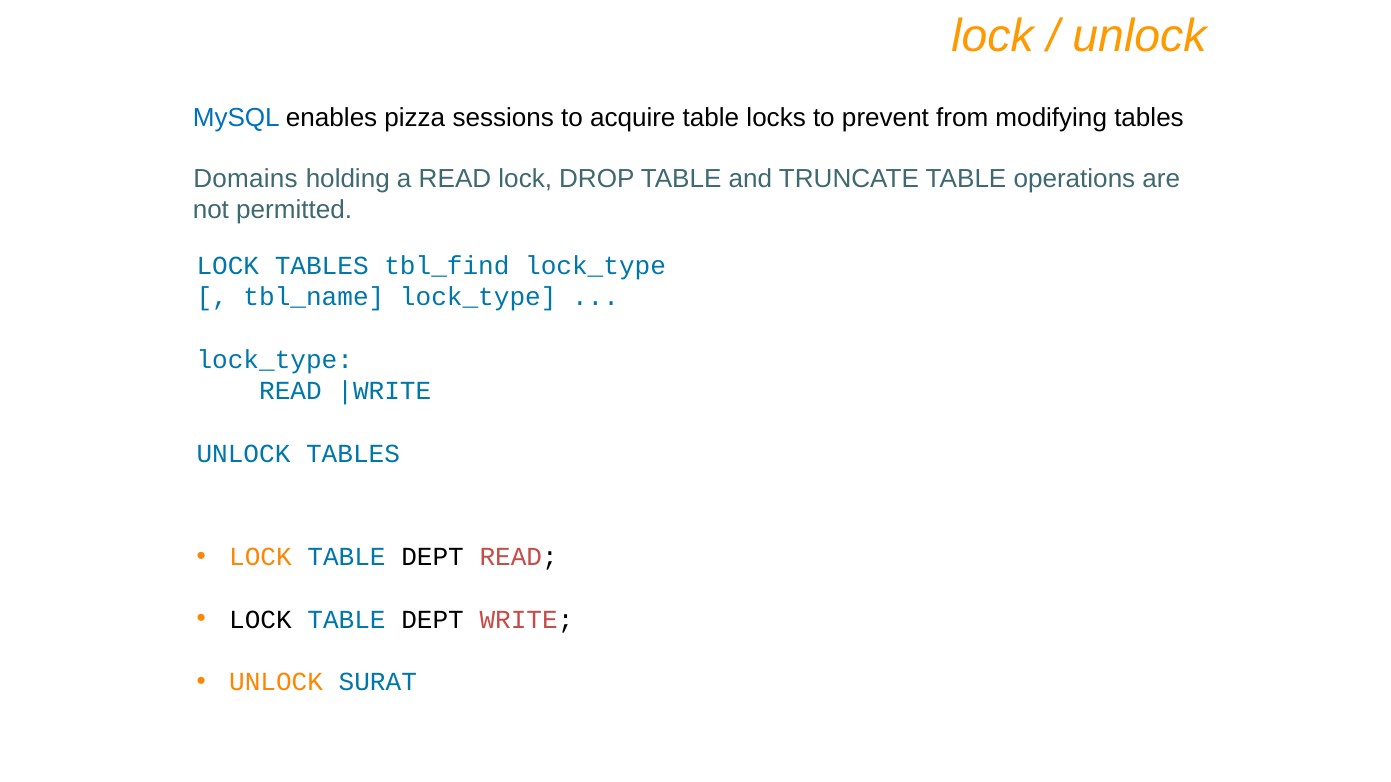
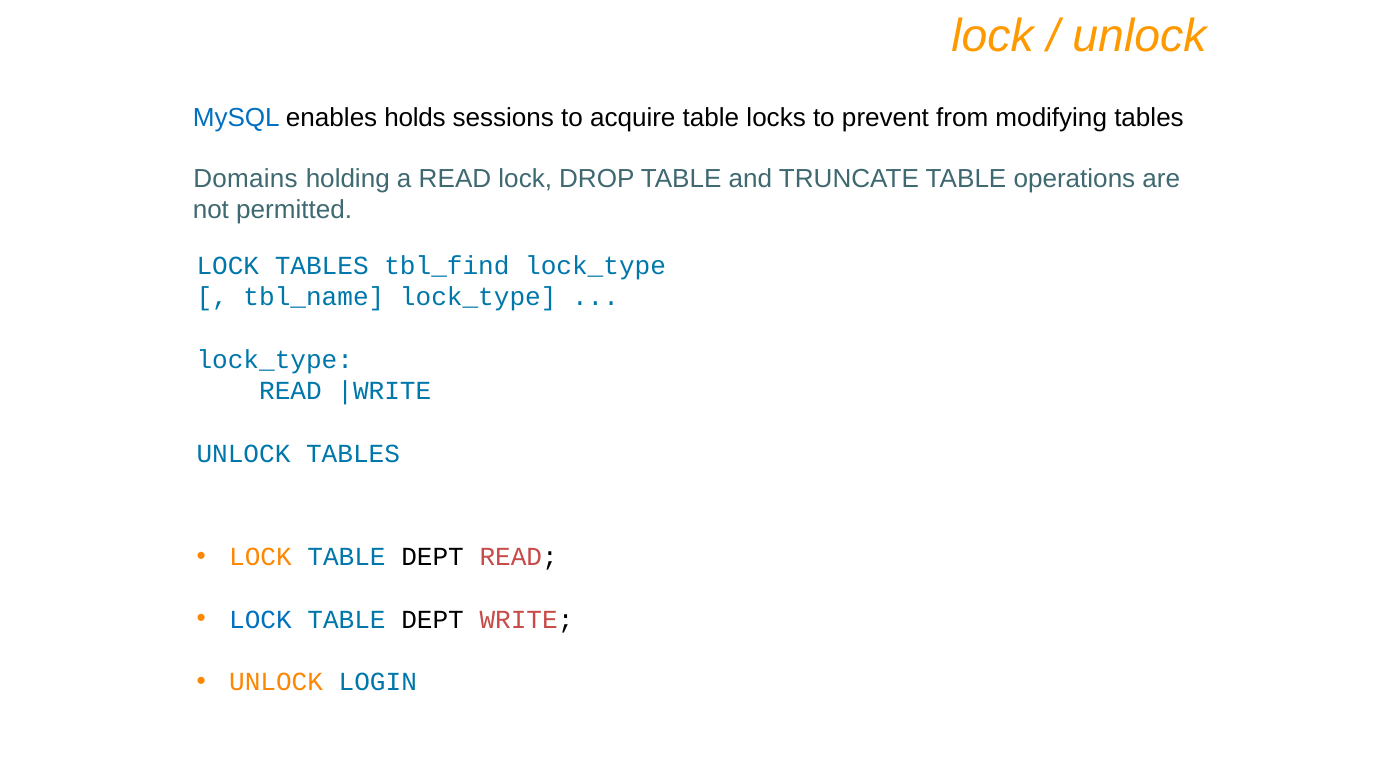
pizza: pizza -> holds (415, 118)
LOCK colour: black -> blue (260, 620)
SURAT: SURAT -> LOGIN (378, 683)
